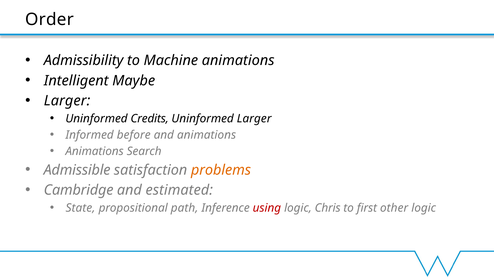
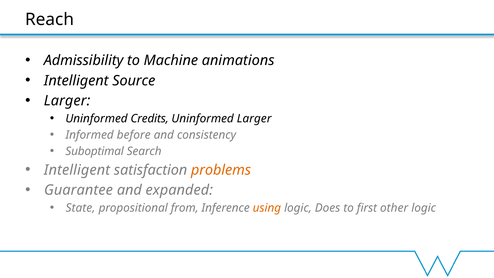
Order: Order -> Reach (50, 19)
Maybe: Maybe -> Source (134, 81)
and animations: animations -> consistency (207, 135)
Animations: Animations -> Suboptimal (95, 151)
Admissible: Admissible -> Intelligent (77, 170)
Cambridge: Cambridge -> Guarantee (78, 190)
estimated: estimated -> expanded (179, 190)
path: path -> from (185, 208)
using colour: red -> orange (267, 208)
Chris: Chris -> Does (328, 208)
